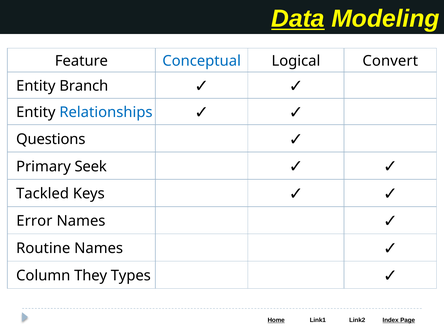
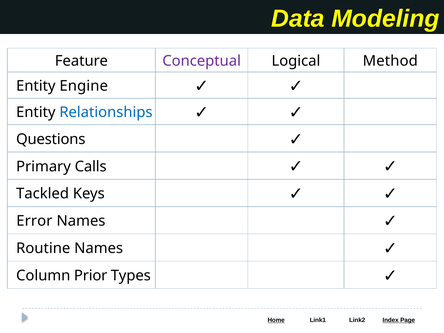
Data underline: present -> none (298, 19)
Conceptual colour: blue -> purple (202, 61)
Convert: Convert -> Method (390, 61)
Branch: Branch -> Engine (84, 86)
Seek: Seek -> Calls (91, 166)
They: They -> Prior (91, 276)
